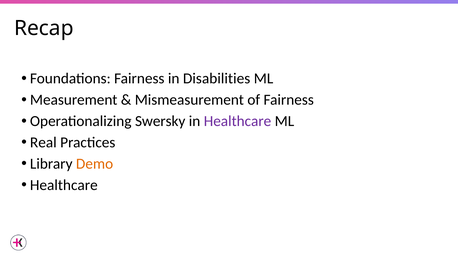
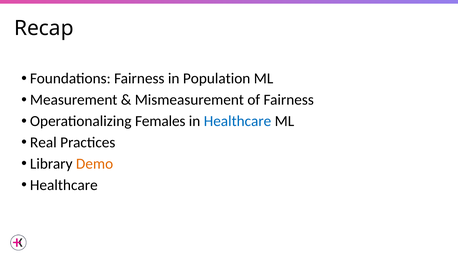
Disabilities: Disabilities -> Population (217, 78)
Swersky: Swersky -> Females (160, 121)
Healthcare colour: purple -> blue (238, 121)
